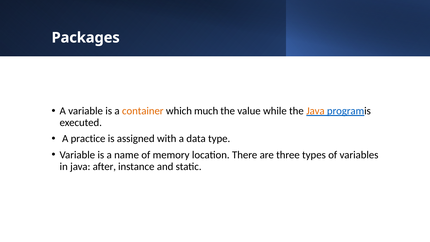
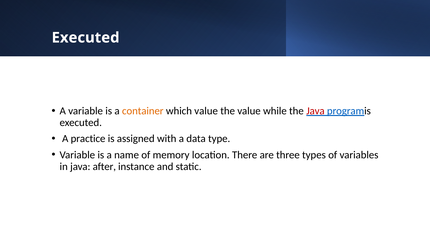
Packages: Packages -> Executed (86, 38)
which much: much -> value (206, 111)
Java colour: orange -> red (315, 111)
